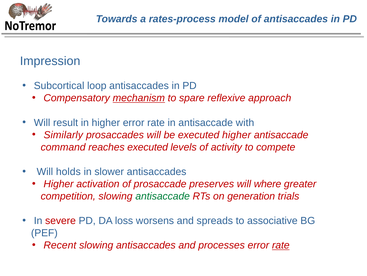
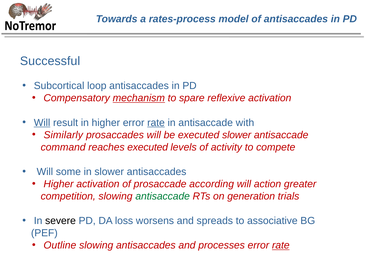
Impression: Impression -> Successful (50, 61)
reflexive approach: approach -> activation (270, 98)
Will underline: none -> present (42, 122)
rate underline: none -> present (156, 122)
executed higher: higher -> slower (237, 135)
holds: holds -> some (68, 171)
preserves: preserves -> according (212, 183)
where: where -> action (268, 183)
severe colour: red -> black (60, 220)
Recent: Recent -> Outline (60, 245)
